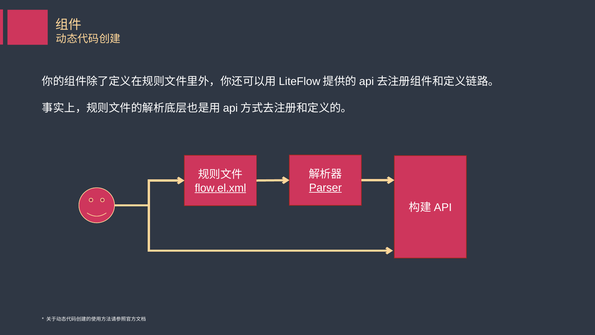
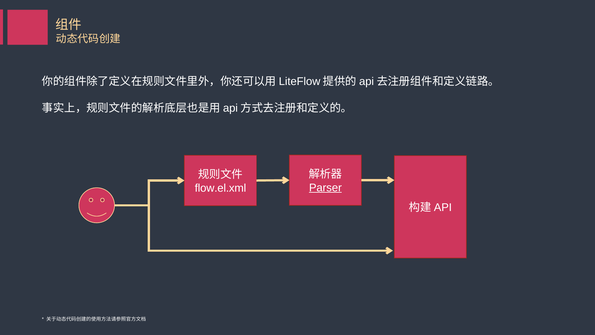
flow.el.xml underline: present -> none (220, 188)
